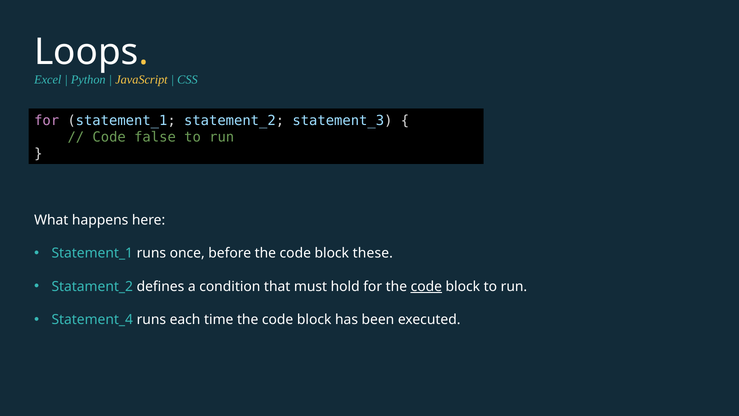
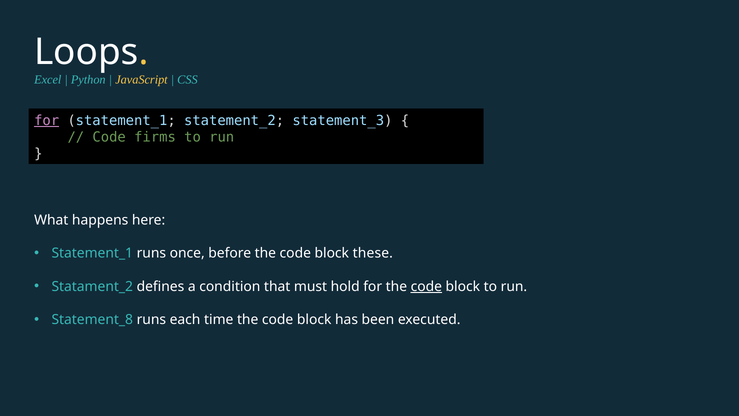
for underline: none -> present (47, 121)
false: false -> firms (155, 137)
Statement_4: Statement_4 -> Statement_8 (92, 320)
